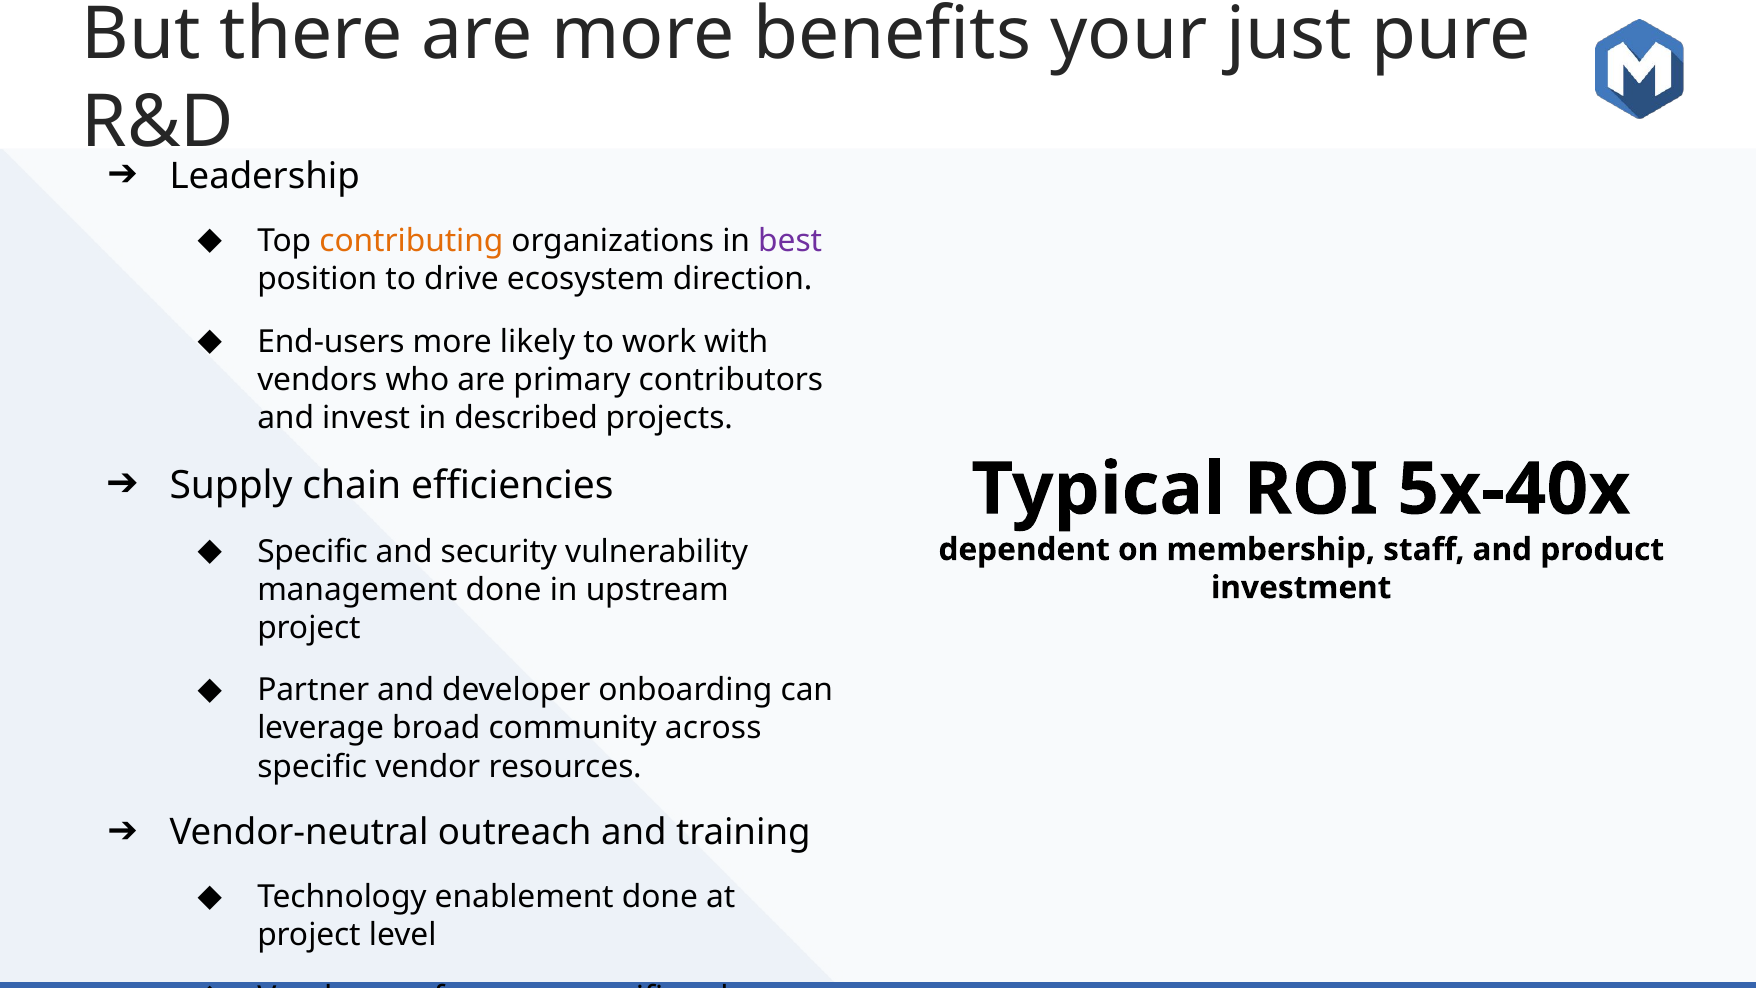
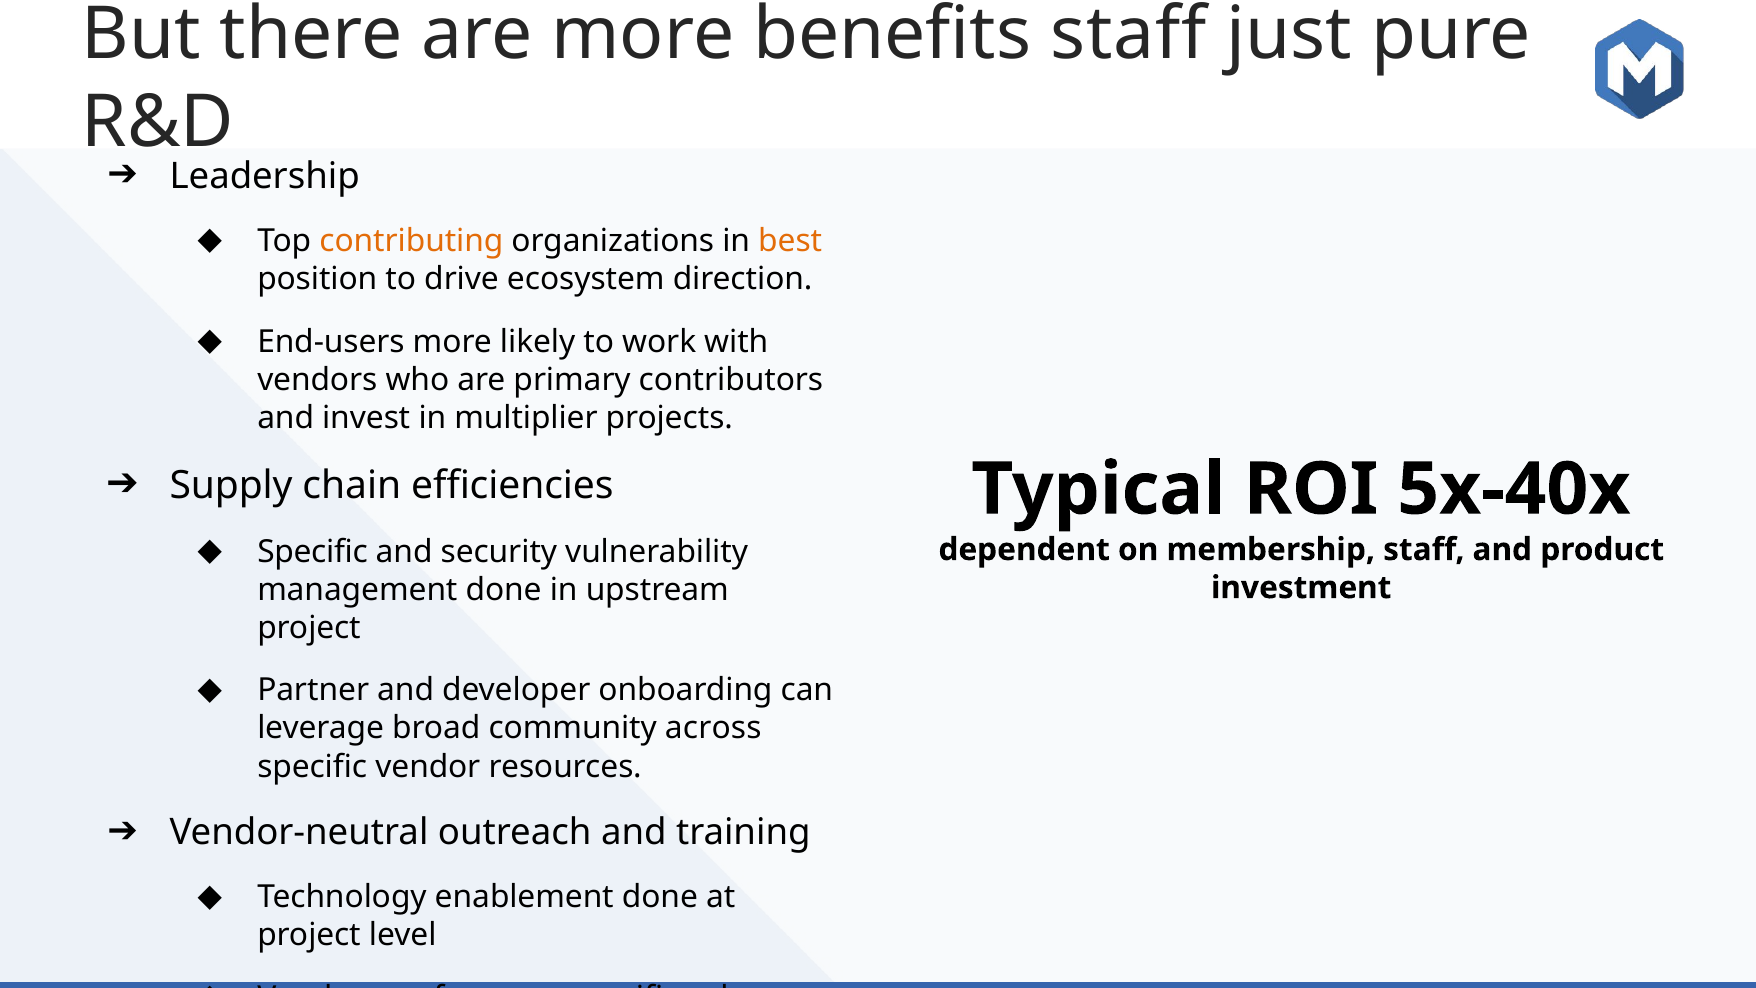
benefits your: your -> staff (1129, 35)
best colour: purple -> orange (790, 241)
described: described -> multiplier (526, 418)
